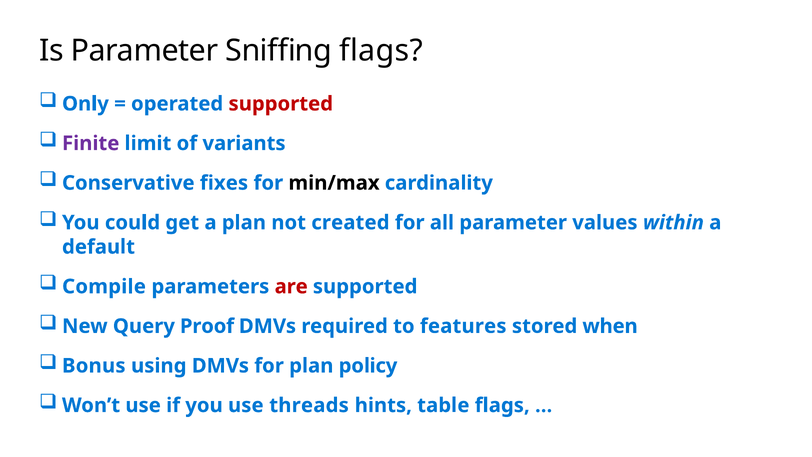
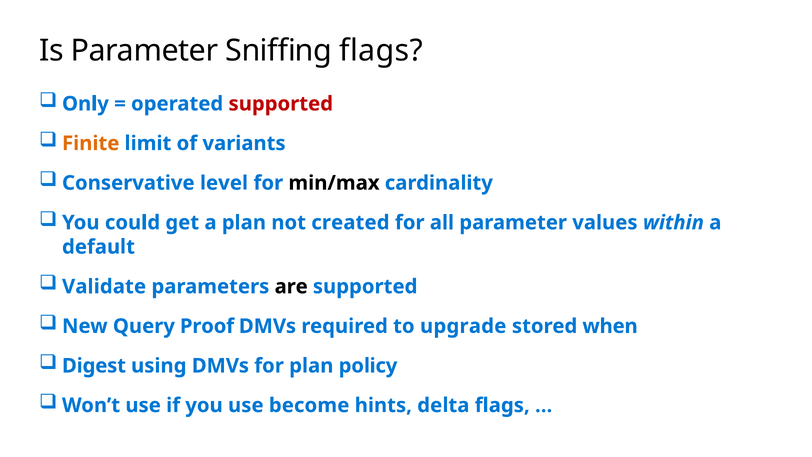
Finite colour: purple -> orange (91, 143)
fixes: fixes -> level (224, 183)
Compile: Compile -> Validate (104, 286)
are colour: red -> black (291, 286)
features: features -> upgrade (463, 326)
Bonus: Bonus -> Digest (94, 366)
threads: threads -> become (309, 405)
table: table -> delta (443, 405)
